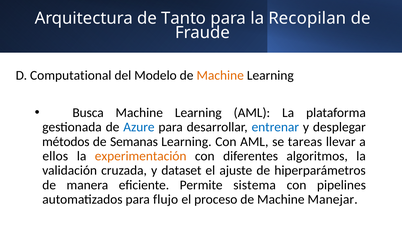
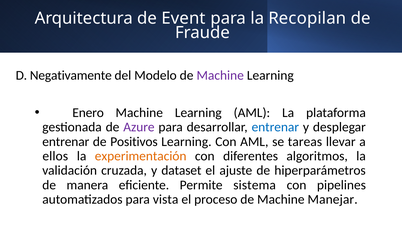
Tanto: Tanto -> Event (184, 18)
Computational: Computational -> Negativamente (71, 75)
Machine colour: orange -> purple (220, 75)
Busca: Busca -> Enero (88, 113)
Azure colour: blue -> purple (139, 127)
métodos: métodos -> entrenar (66, 142)
Semanas: Semanas -> Positivos (134, 142)
flujo: flujo -> vista (166, 200)
